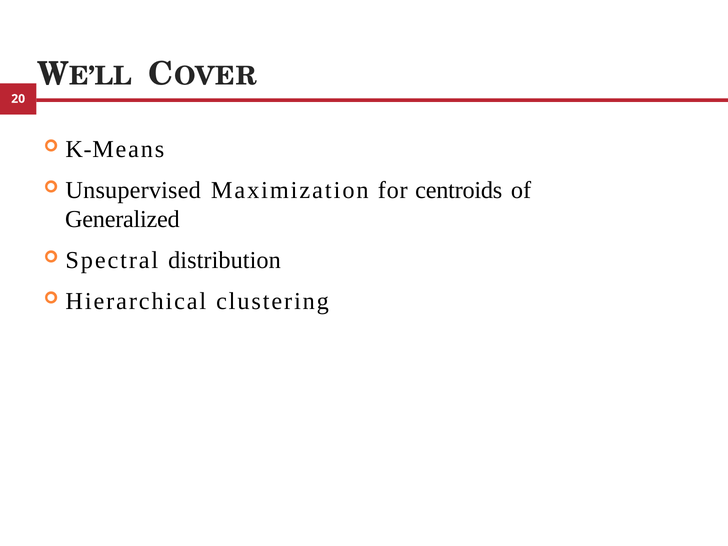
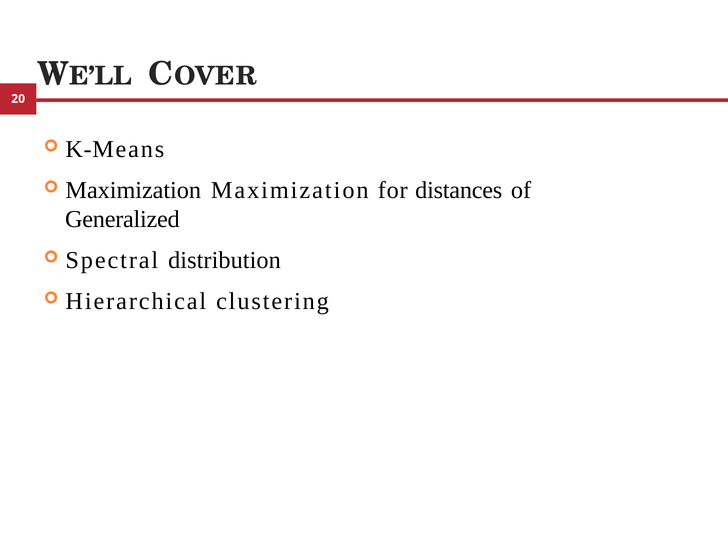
Unsupervised: Unsupervised -> Maximization (133, 190)
centroids: centroids -> distances (459, 190)
